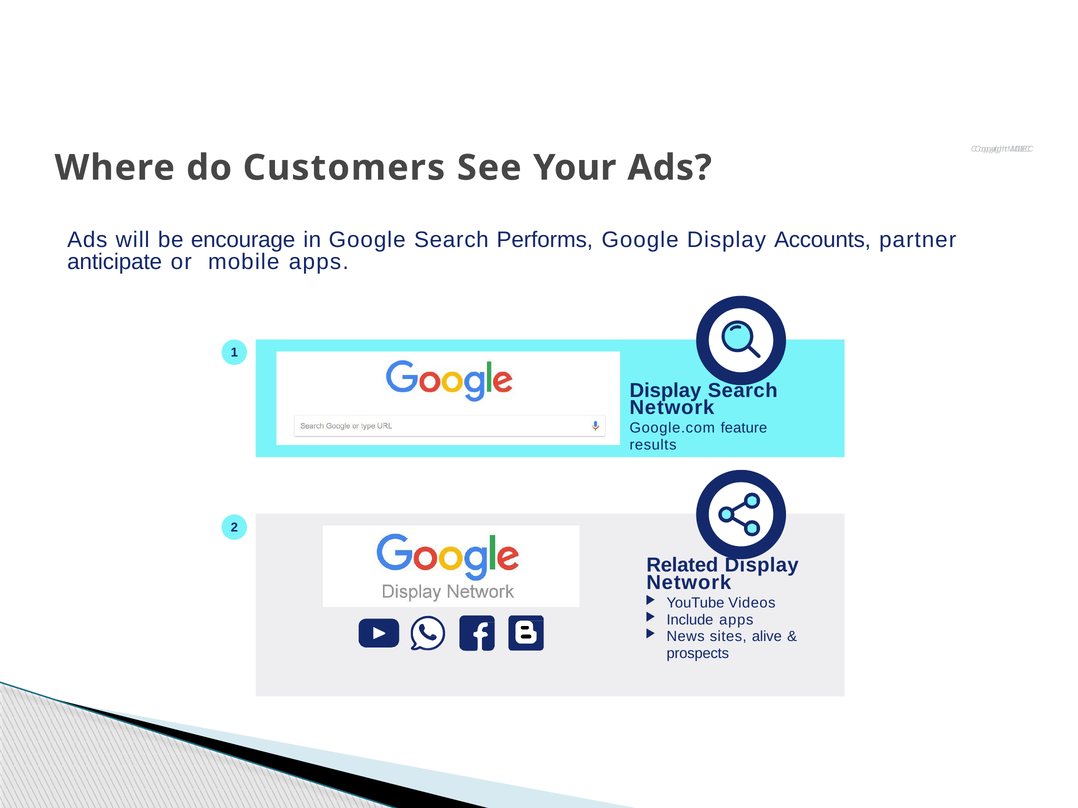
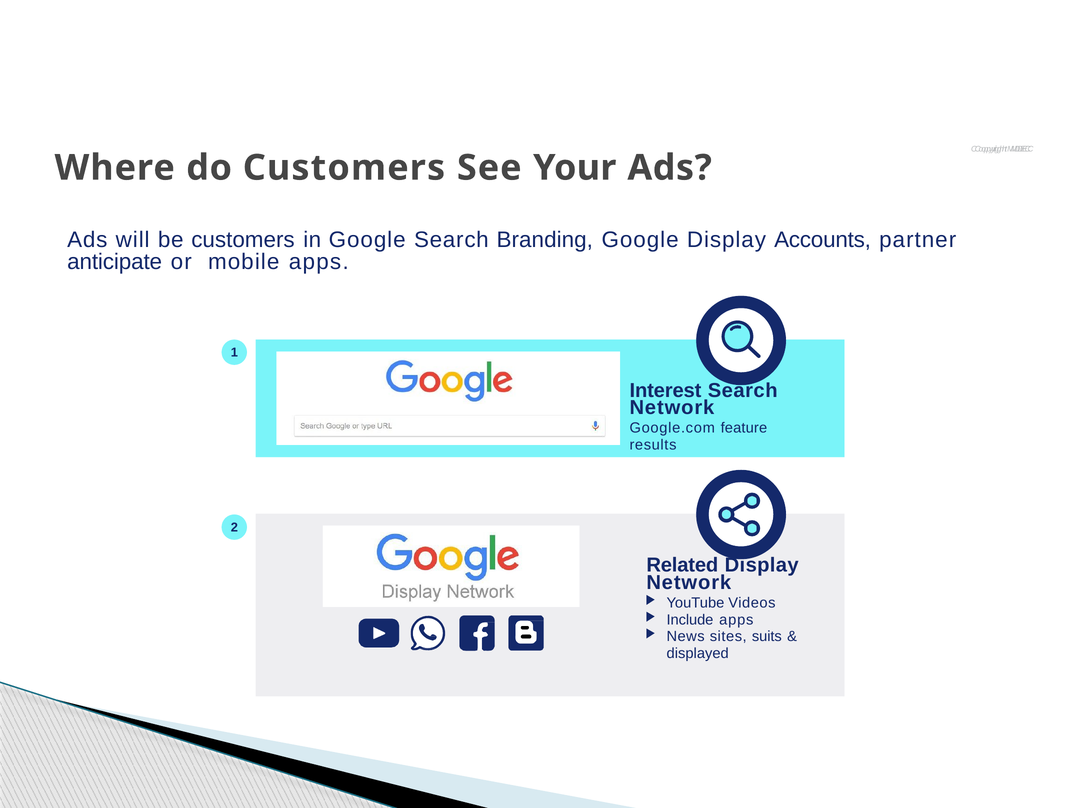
be encourage: encourage -> customers (243, 240)
Performs: Performs -> Branding (545, 240)
Display: Display -> Interest (665, 391)
alive: alive -> suits (767, 637)
prospects: prospects -> displayed (698, 654)
